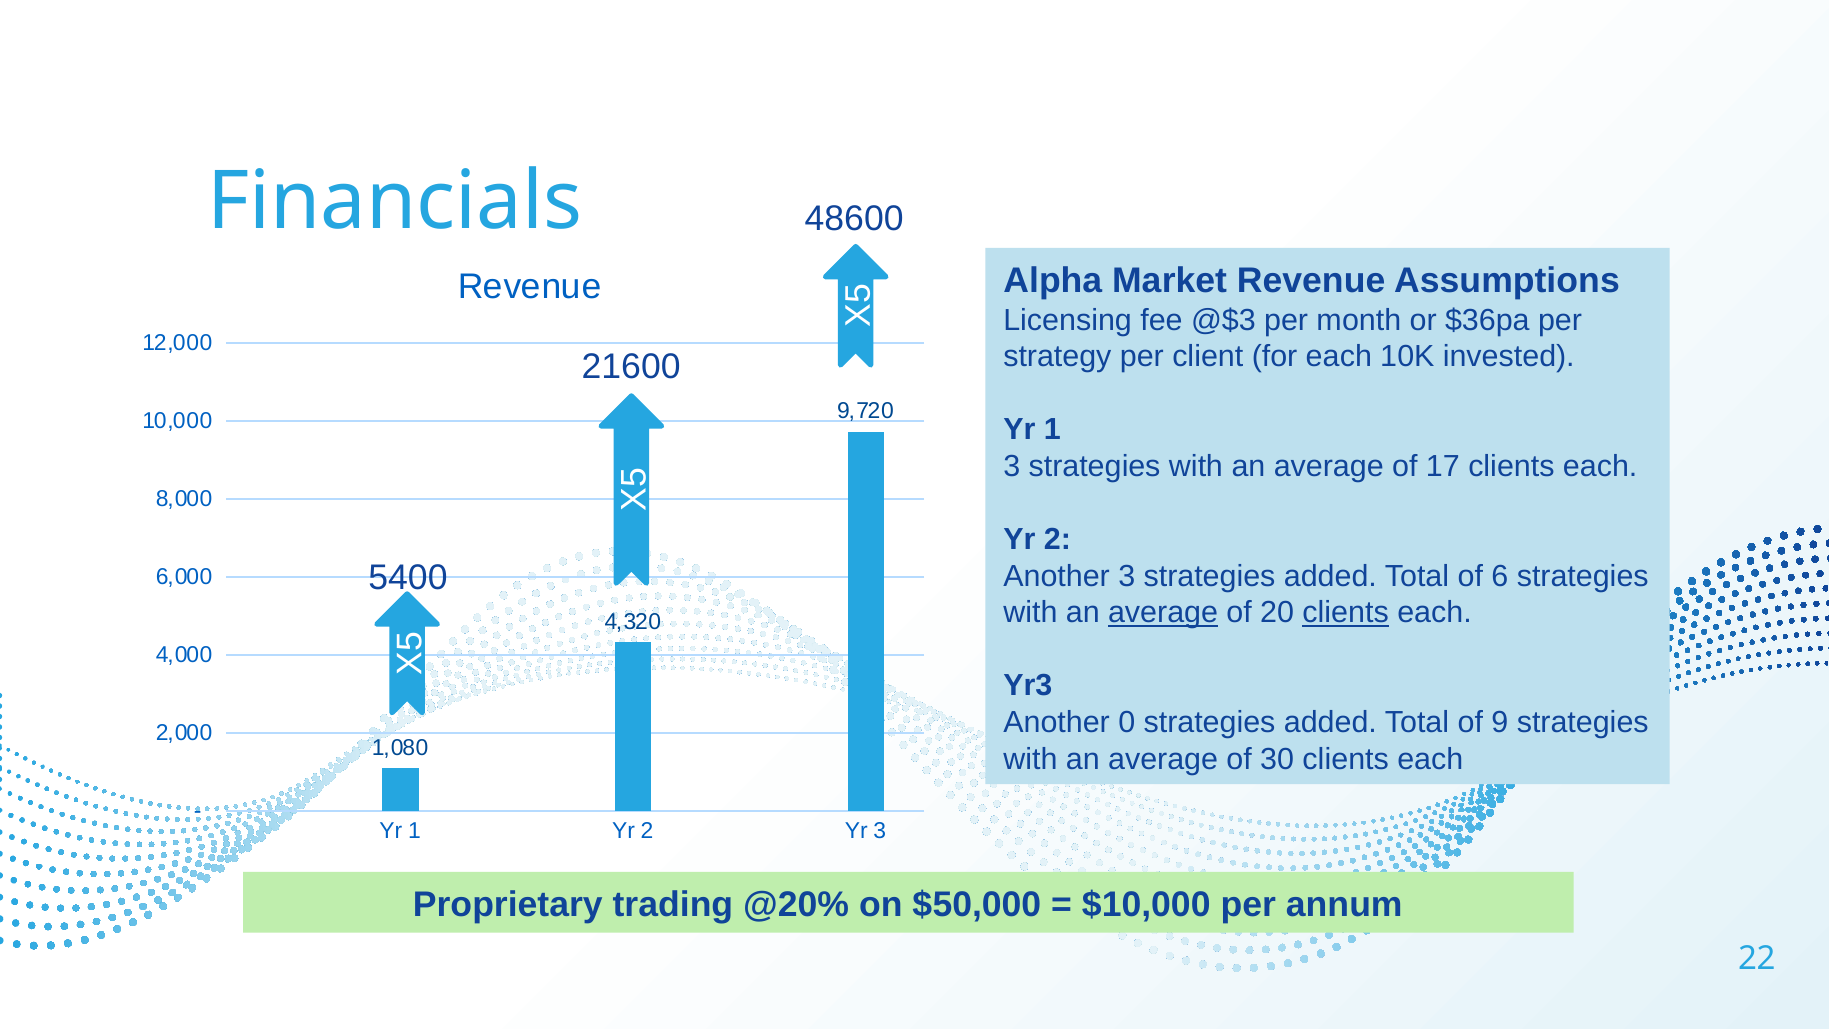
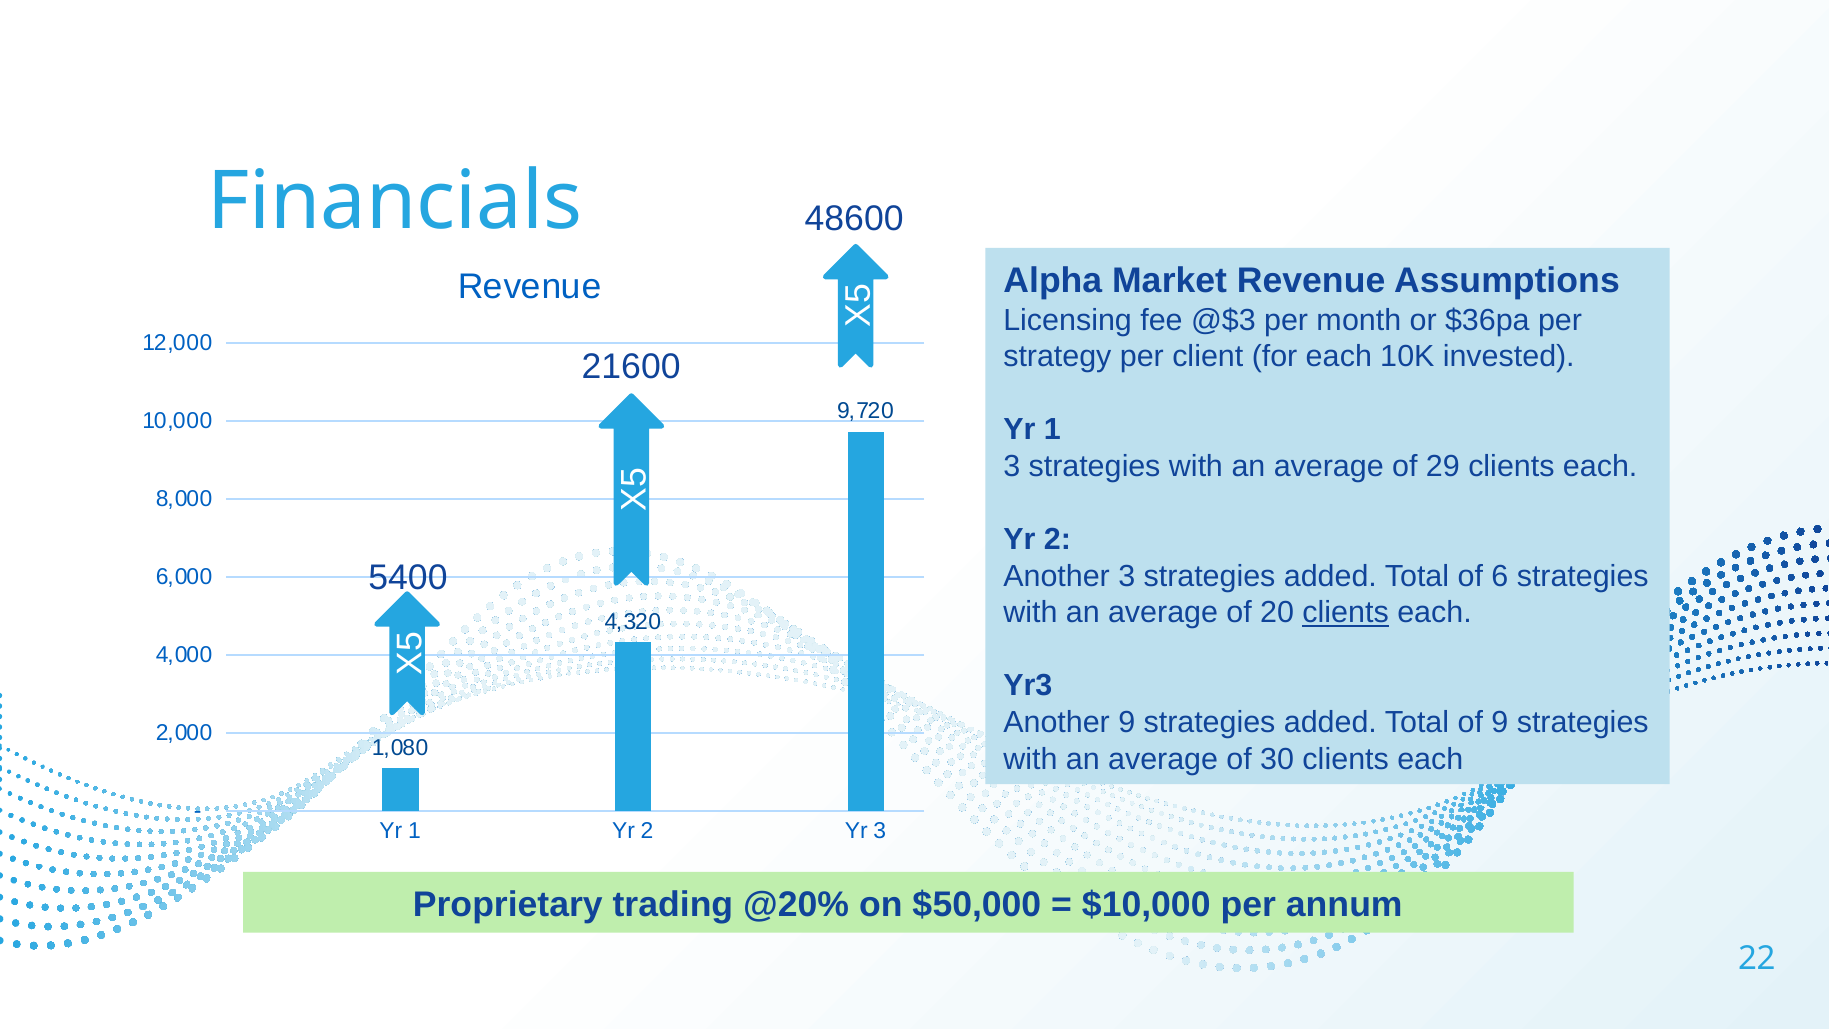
17: 17 -> 29 (1443, 466)
average underline: present -> none (1163, 613)
Another 0: 0 -> 9 (1127, 722)
